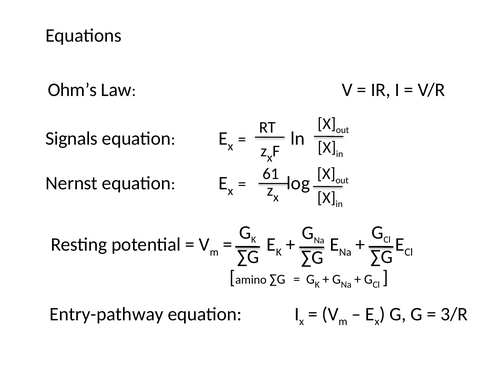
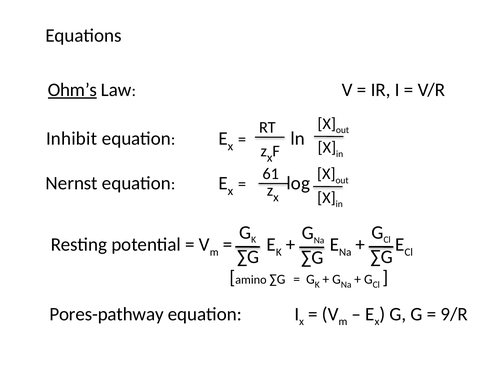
Ohm’s underline: none -> present (72, 90)
Signals: Signals -> Inhibit (72, 138)
Entry-pathway: Entry-pathway -> Pores-pathway (107, 314)
3/R: 3/R -> 9/R (454, 314)
